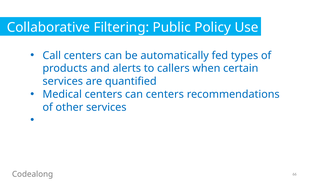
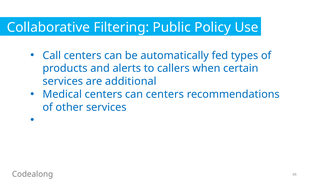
quantified: quantified -> additional (131, 81)
